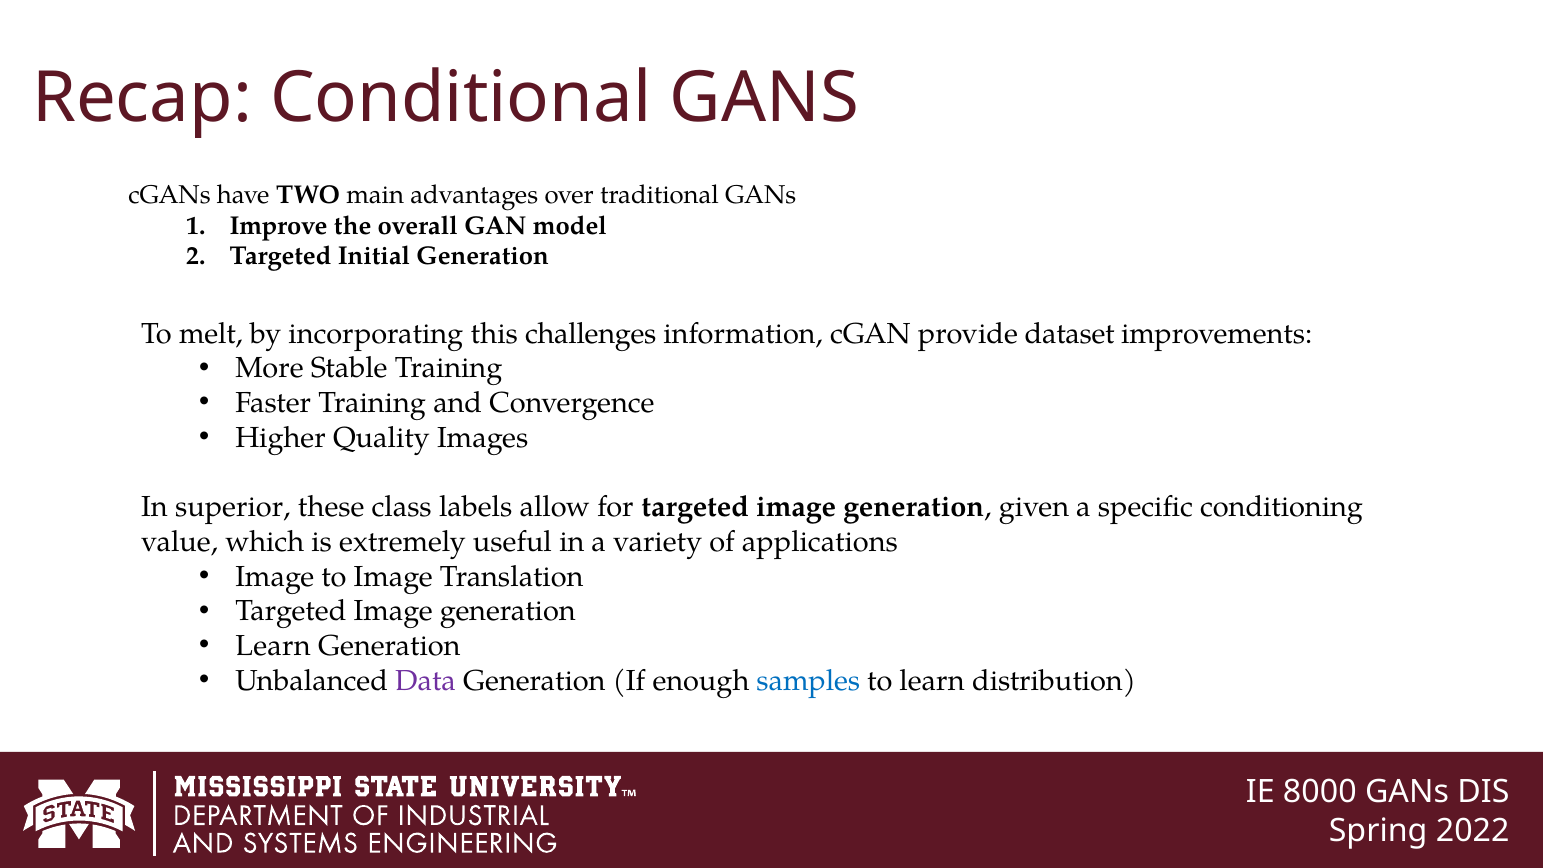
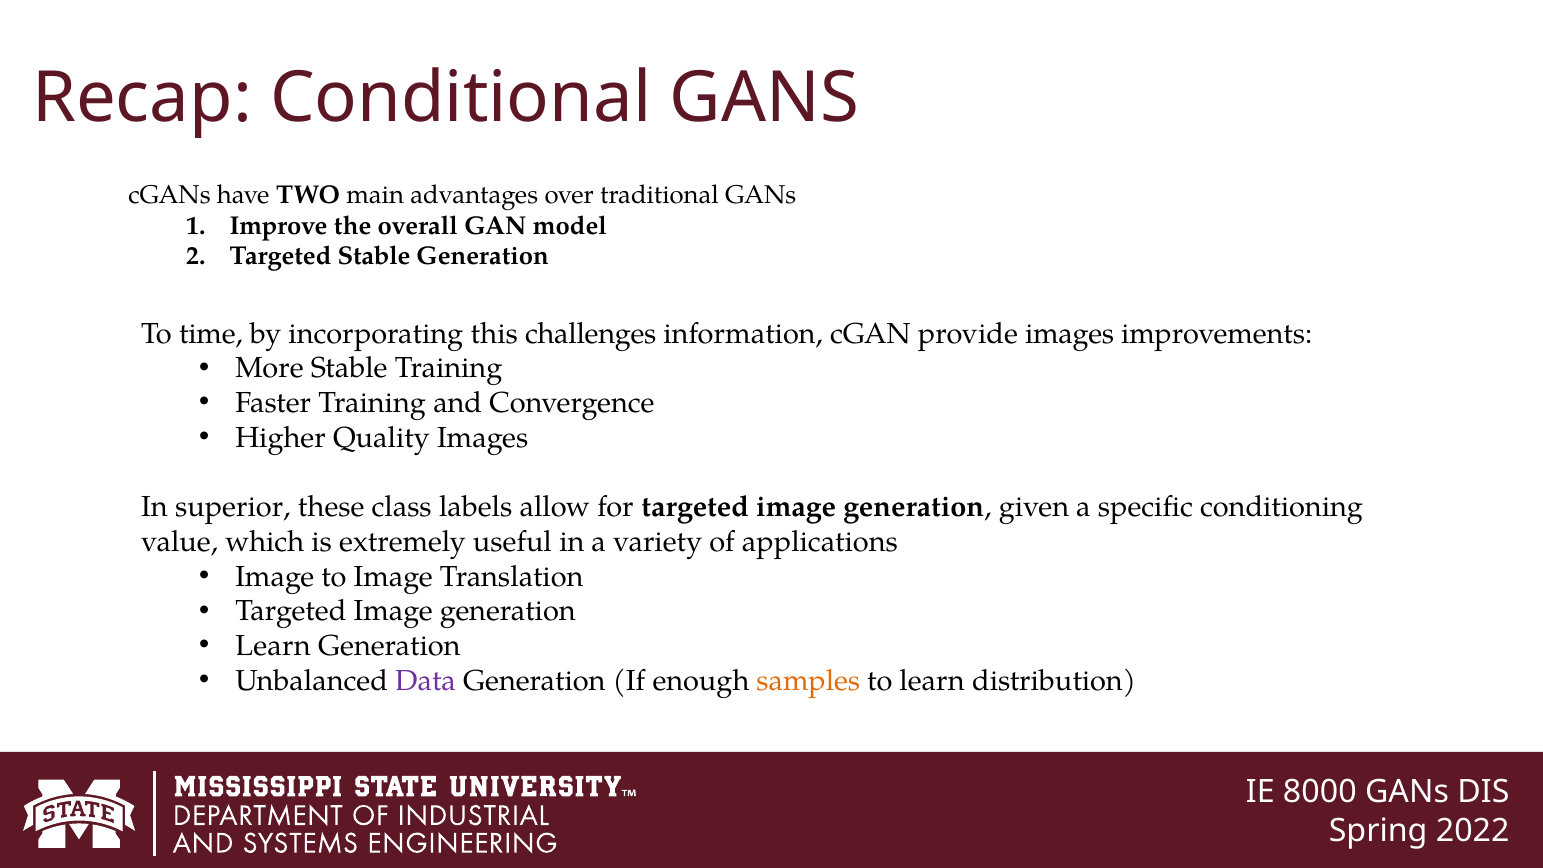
Targeted Initial: Initial -> Stable (374, 256)
melt: melt -> time (211, 333)
provide dataset: dataset -> images (1070, 333)
samples colour: blue -> orange (808, 681)
